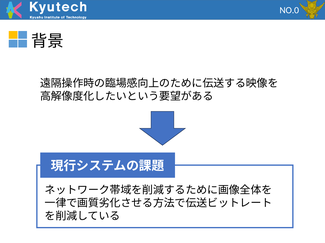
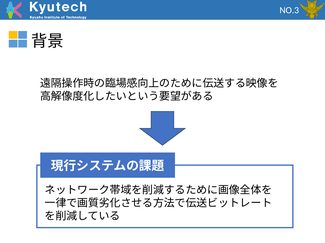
NO.0: NO.0 -> NO.3 (289, 10)
